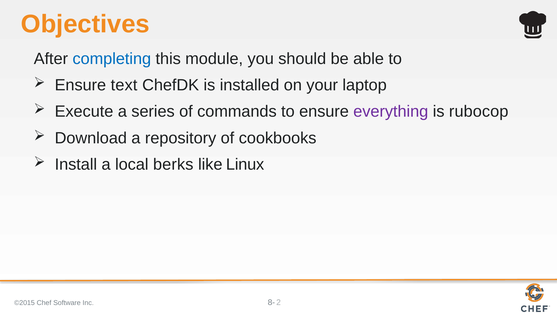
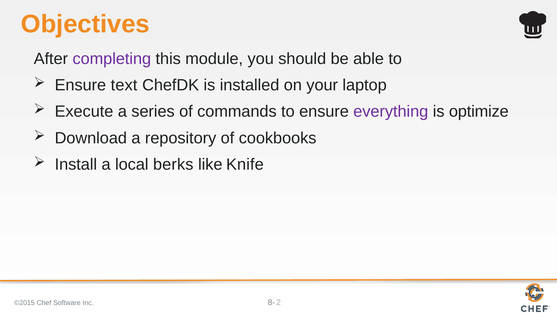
completing colour: blue -> purple (112, 59)
rubocop: rubocop -> optimize (479, 112)
Linux: Linux -> Knife (245, 165)
